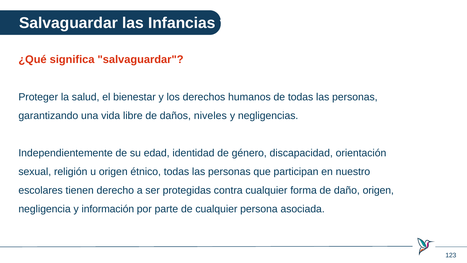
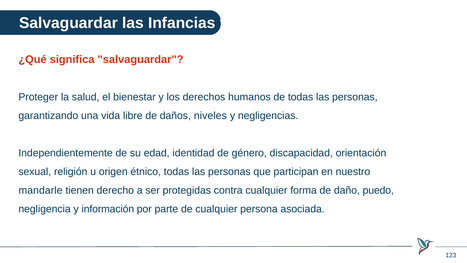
escolares: escolares -> mandarle (41, 190)
daño origen: origen -> puedo (378, 190)
